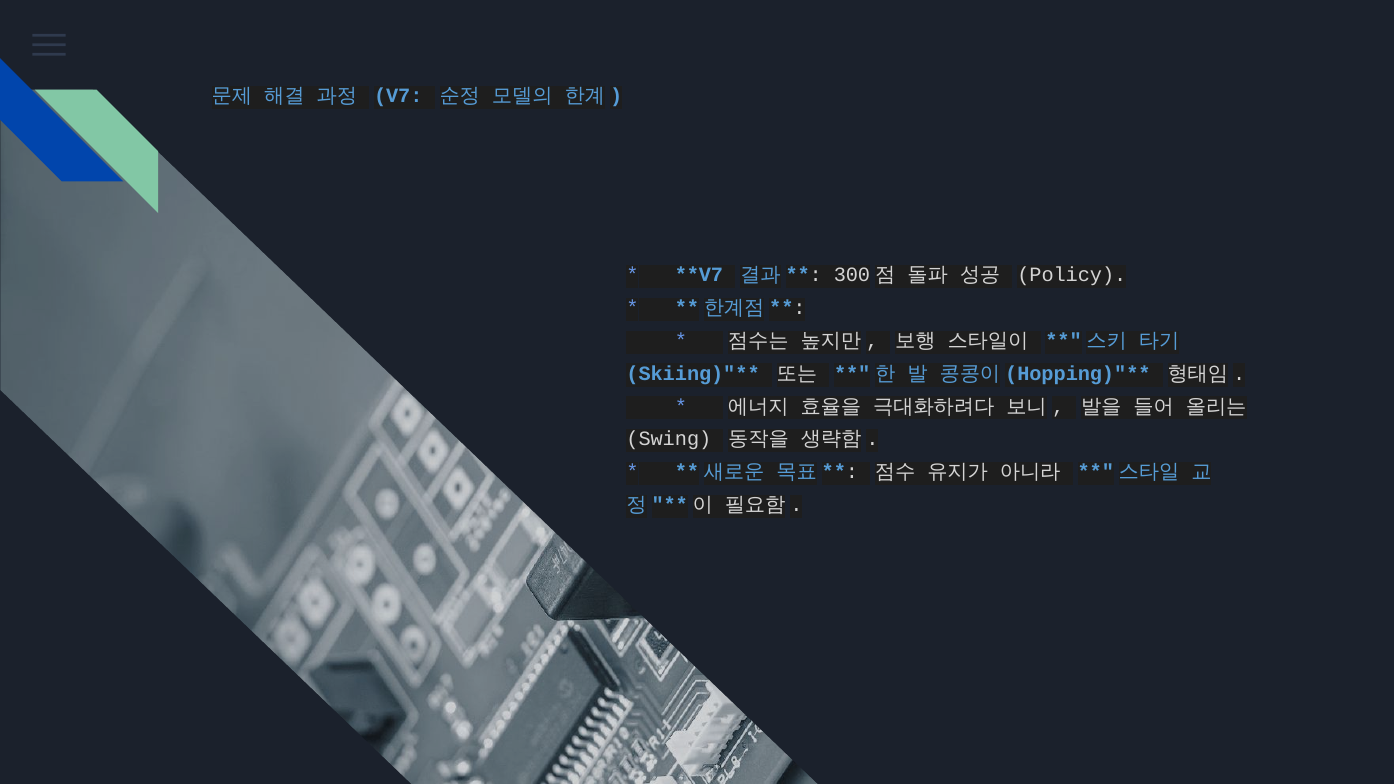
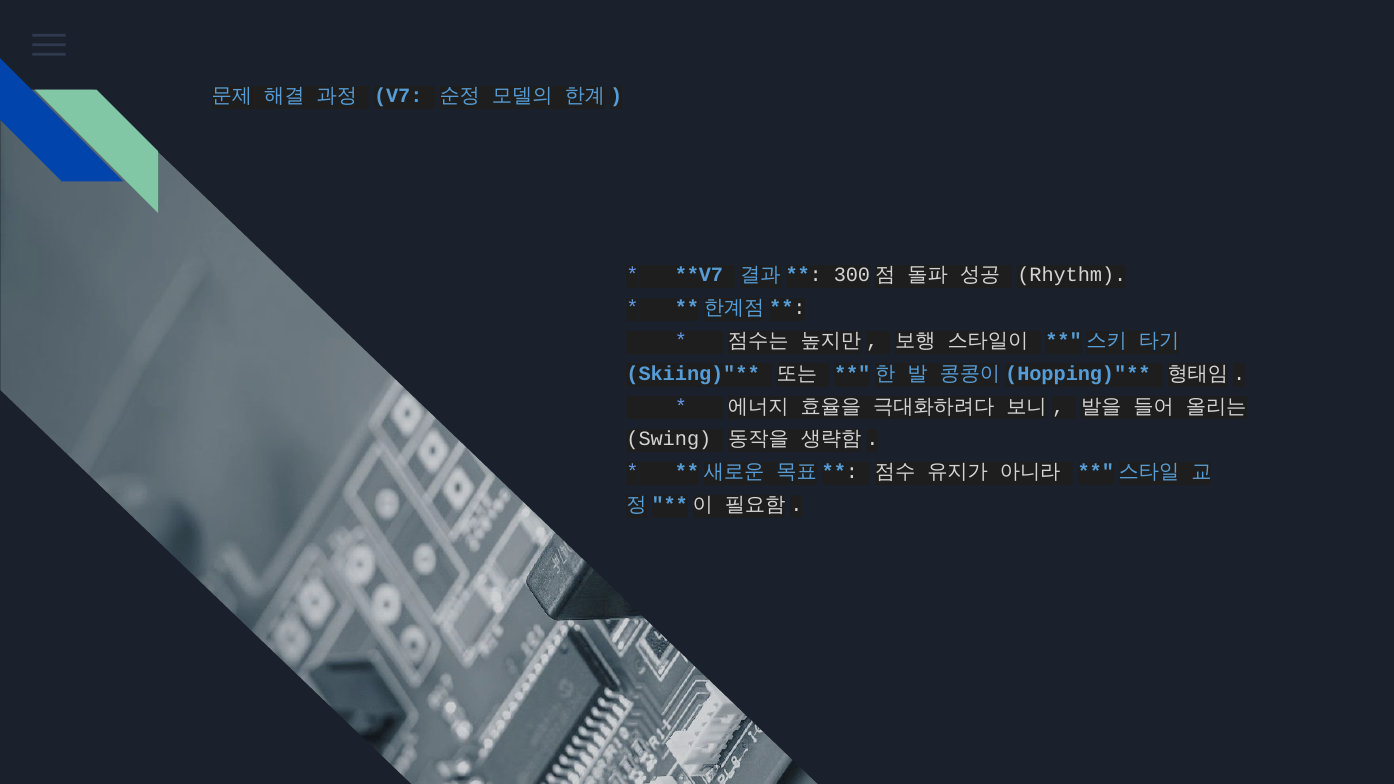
Policy: Policy -> Rhythm (1072, 275)
